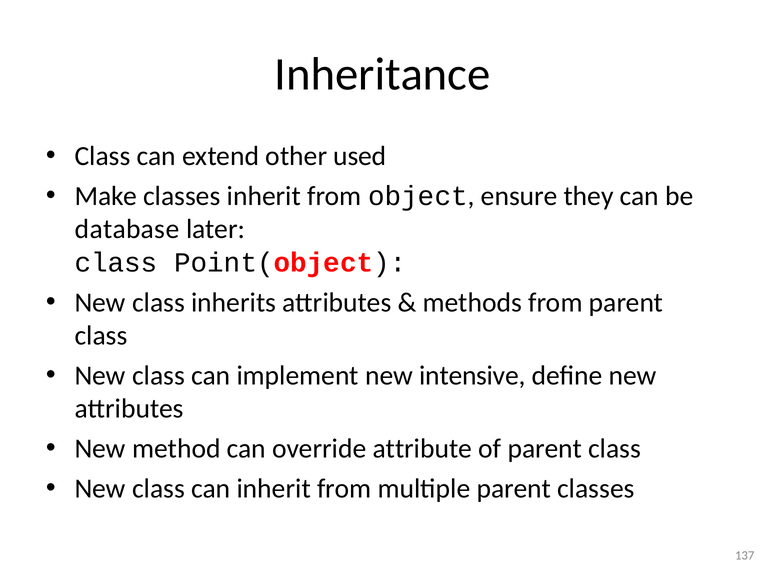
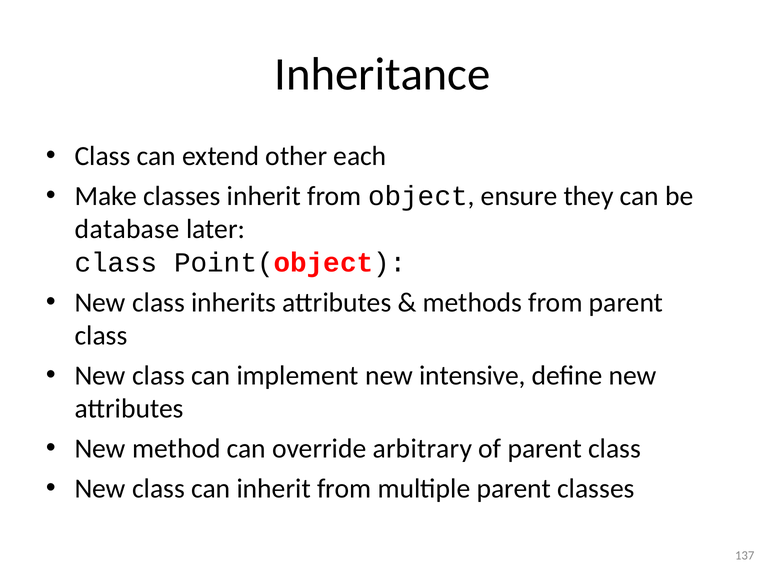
used: used -> each (360, 156)
attribute: attribute -> arbitrary (422, 448)
